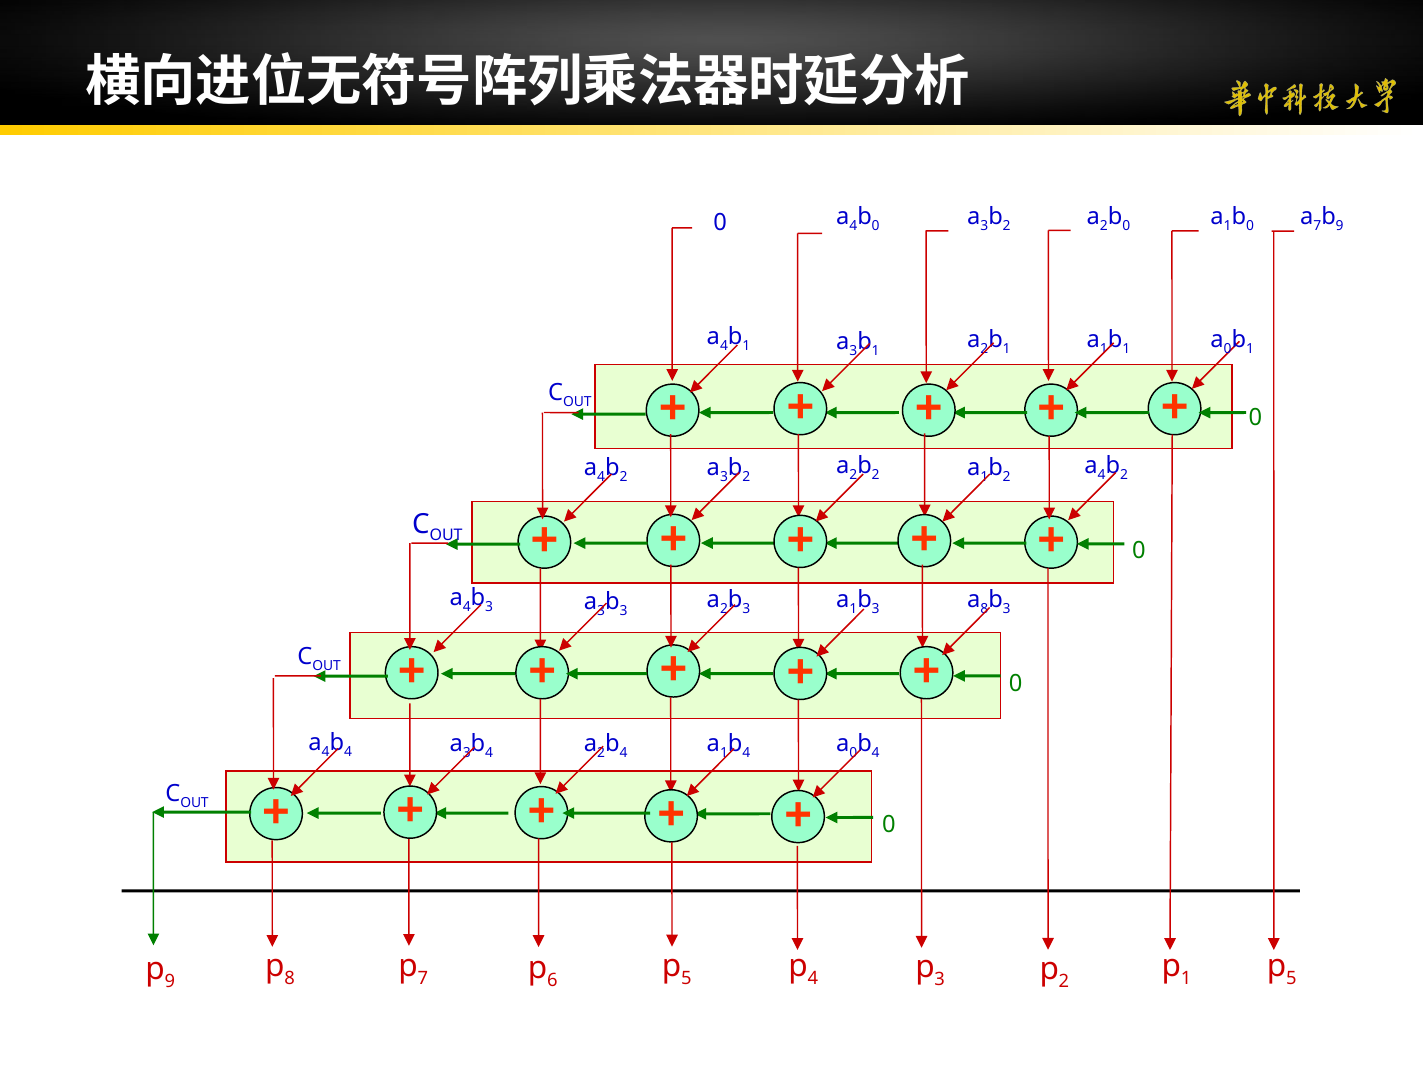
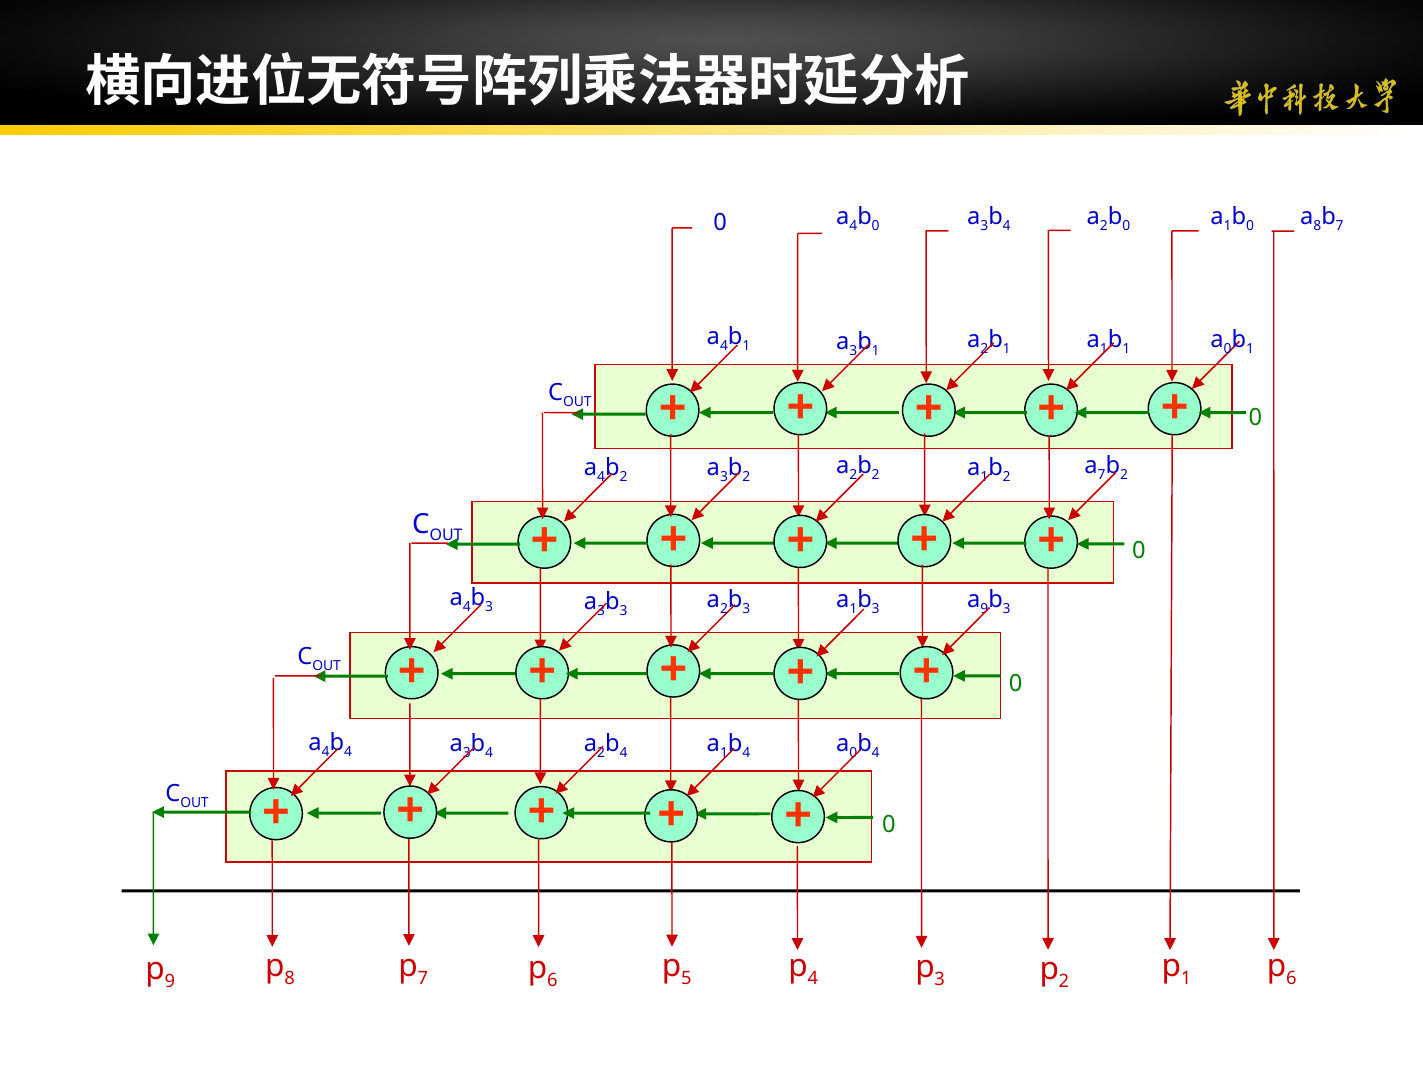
2: 2 -> 4 (1007, 226)
7: 7 -> 8 (1317, 226)
9: 9 -> 7 (1340, 226)
4: 4 -> 7 (1102, 474)
8: 8 -> 9 (984, 609)
5: 5 -> 6 (1291, 978)
